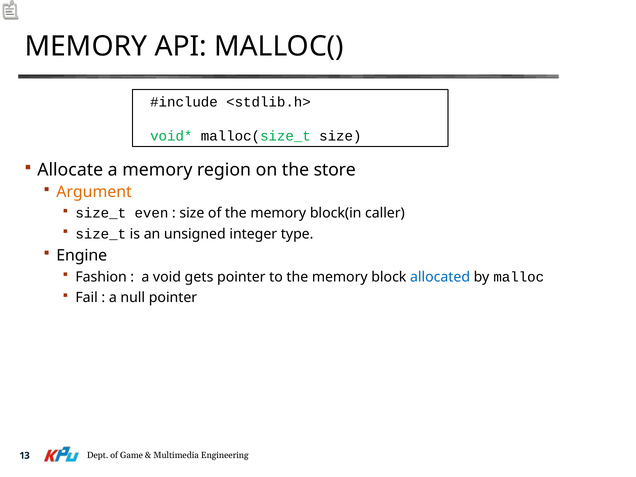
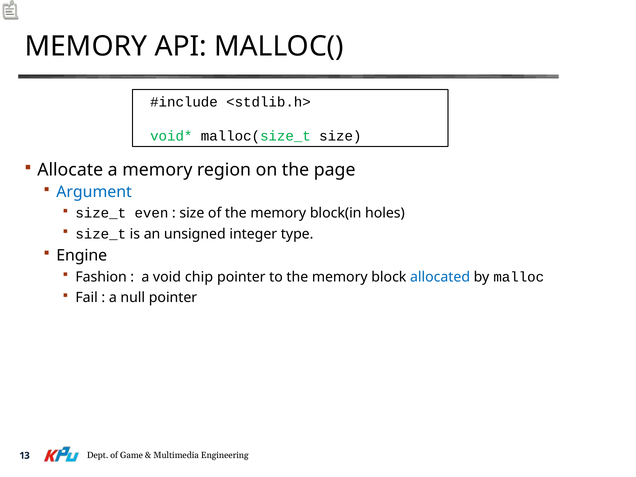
store: store -> page (335, 170)
Argument colour: orange -> blue (94, 192)
caller: caller -> holes (385, 213)
gets: gets -> chip (199, 277)
